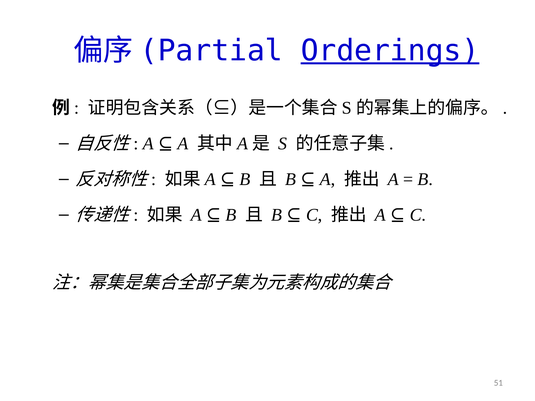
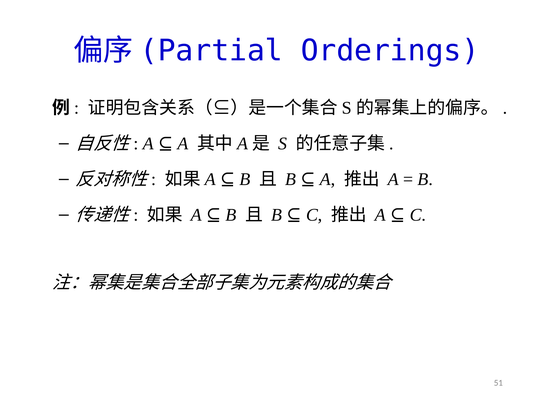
Orderings underline: present -> none (390, 51)
